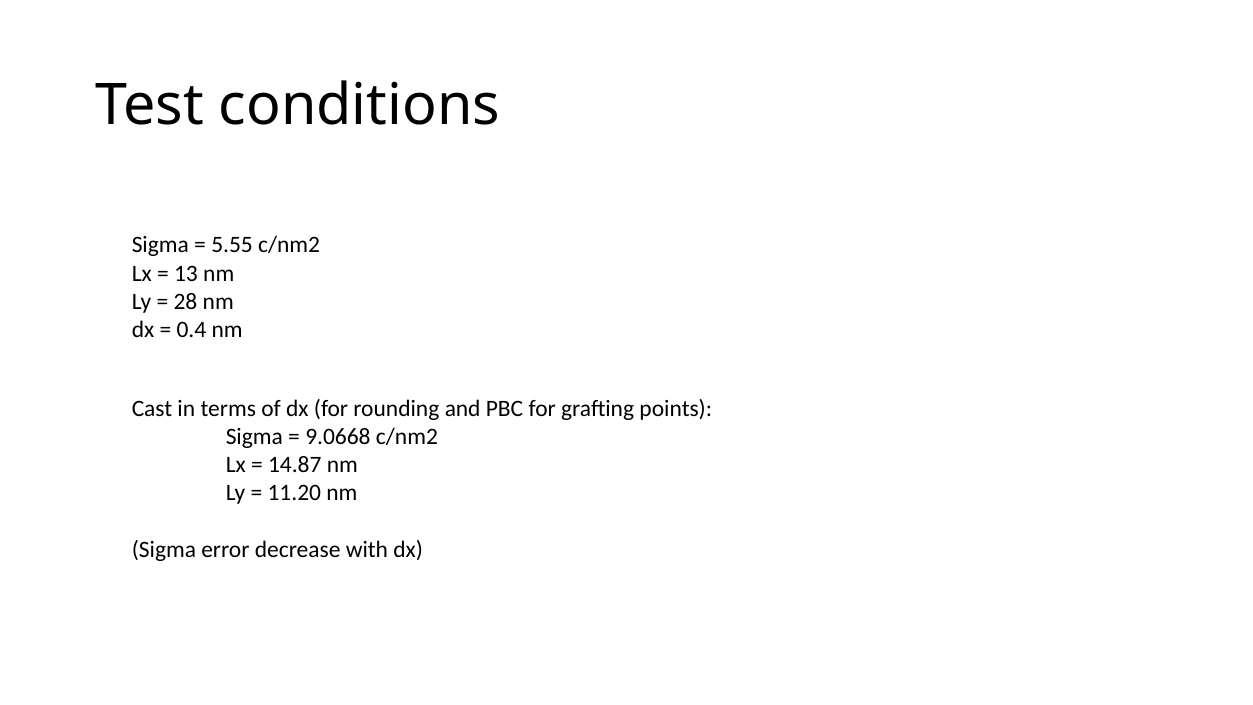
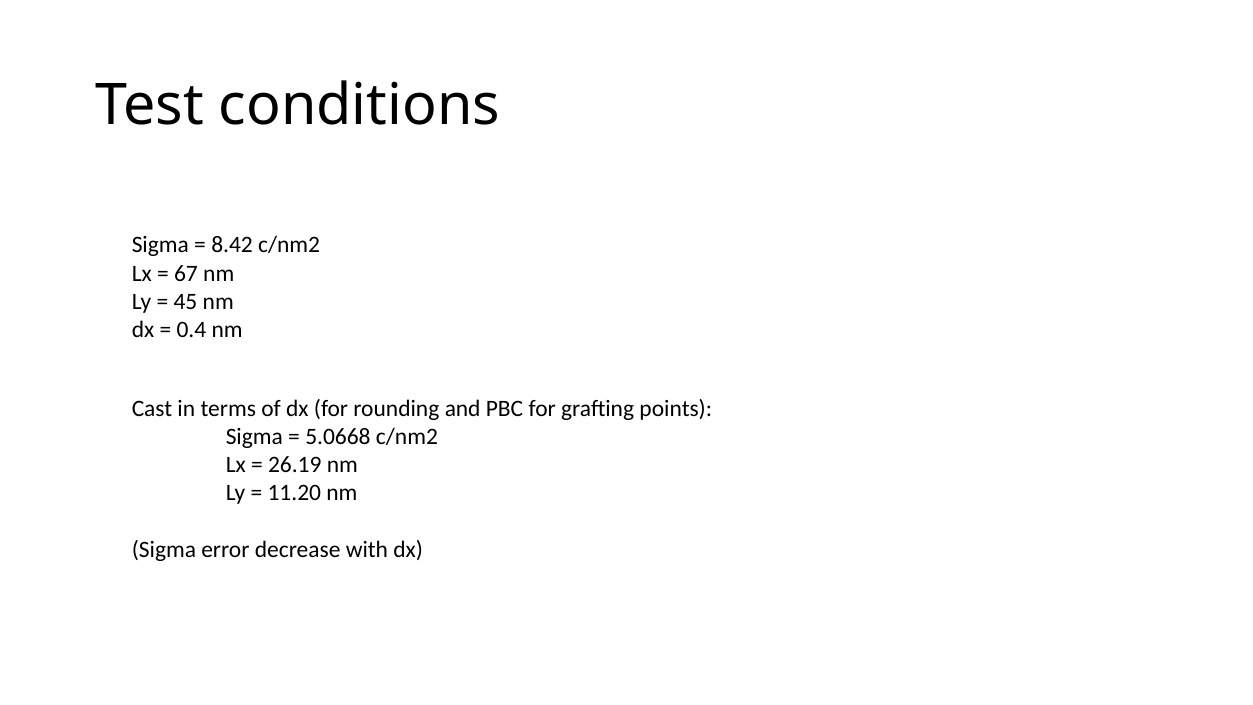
5.55: 5.55 -> 8.42 (232, 245)
13: 13 -> 67 (186, 273)
28: 28 -> 45 (185, 301)
9.0668: 9.0668 -> 5.0668 (338, 437)
14.87: 14.87 -> 26.19 (295, 465)
